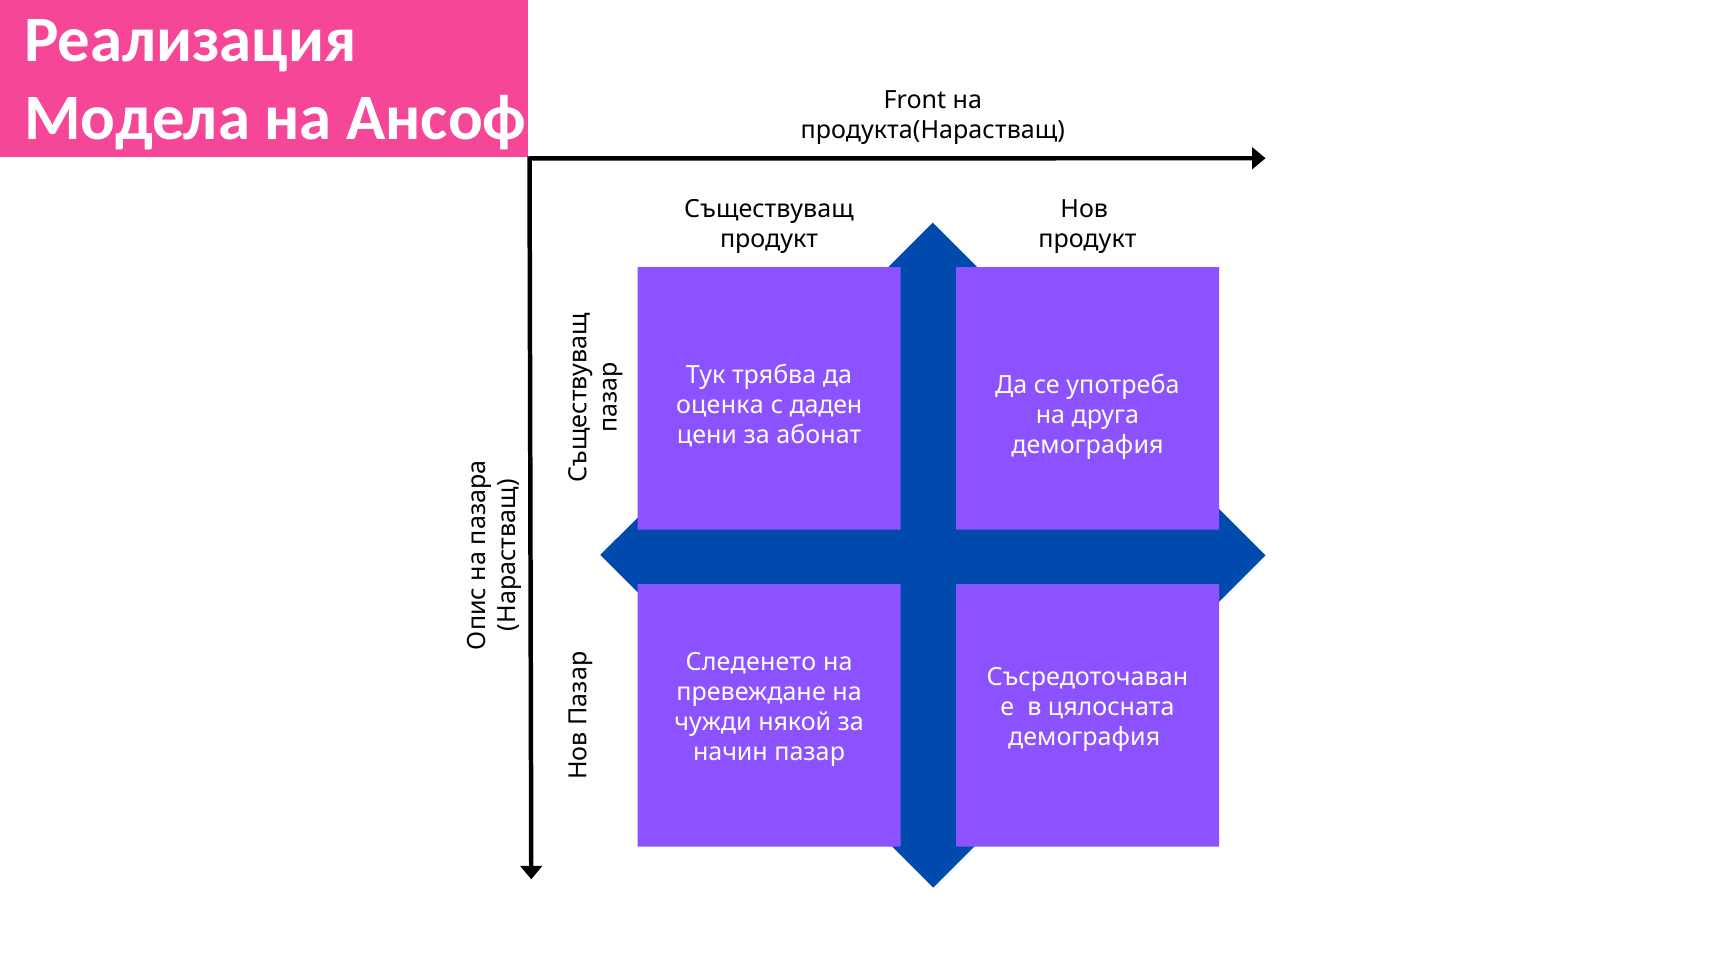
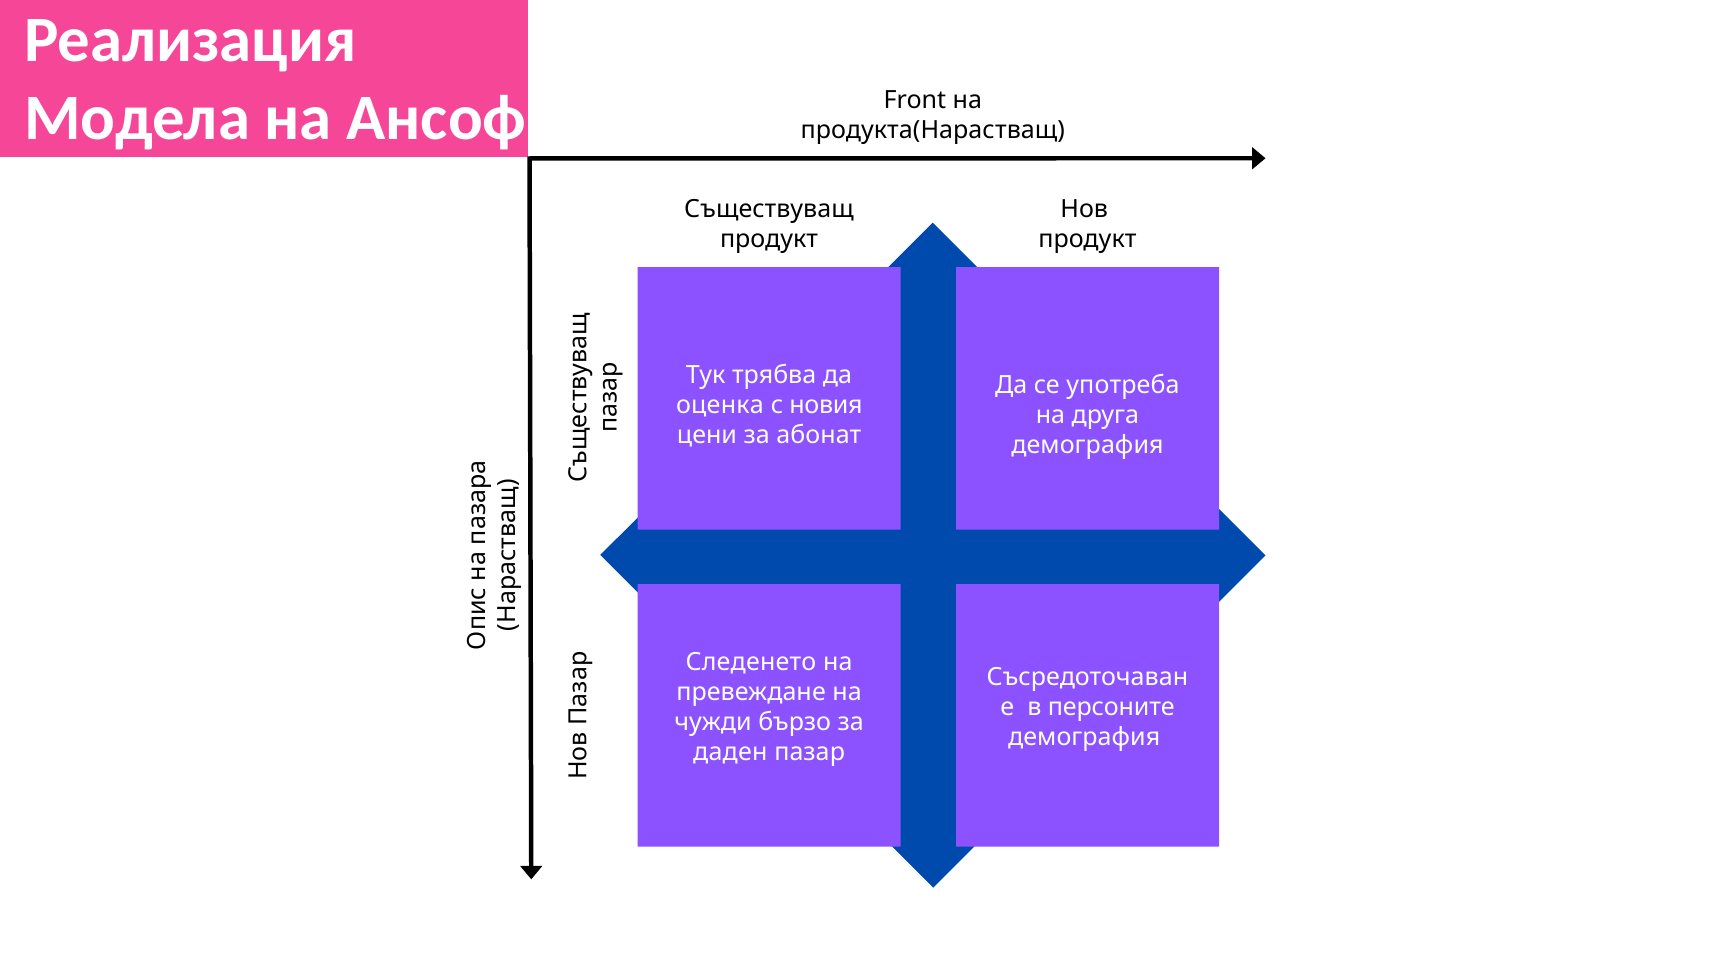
даден: даден -> новия (826, 405)
цялосната: цялосната -> персоните (1111, 708)
някой: някой -> бързо (795, 723)
начин: начин -> даден (730, 753)
